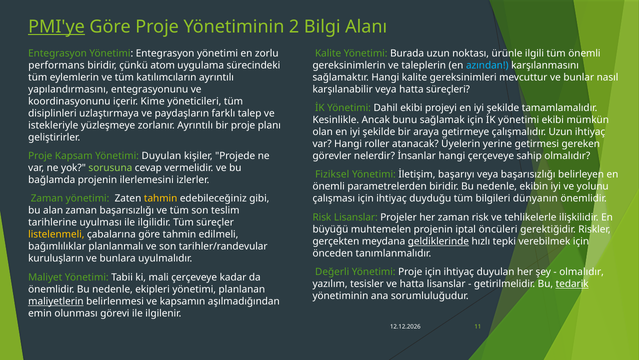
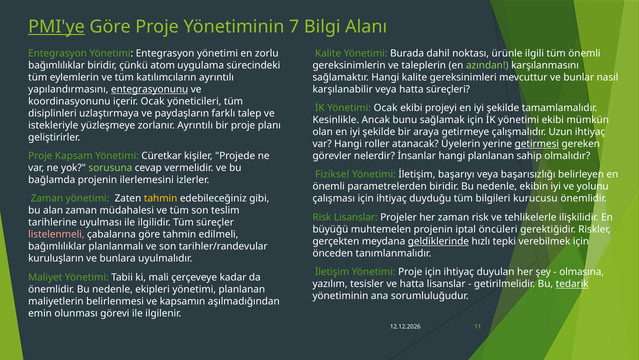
2: 2 -> 7 (294, 27)
Burada uzun: uzun -> dahil (438, 53)
performans: performans -> bağımlılıklar (57, 65)
azından colour: light blue -> light green (487, 65)
entegrasyonunu underline: none -> present (150, 89)
içerir Kime: Kime -> Ocak (153, 101)
Yönetimi Dahil: Dahil -> Ocak (386, 108)
getirmesi underline: none -> present (537, 144)
Yönetimi Duyulan: Duyulan -> Cüretkar (162, 156)
hangi çerçeveye: çerçeveye -> planlanan (491, 156)
dünyanın: dünyanın -> kurucusu (535, 198)
zaman başarısızlığı: başarısızlığı -> müdahalesi (127, 210)
listelenmeli colour: yellow -> pink (56, 234)
Değerli: Değerli -> İletişim (332, 272)
olmalıdır: olmalıdır -> olmasına (582, 272)
maliyetlerin underline: present -> none (56, 301)
